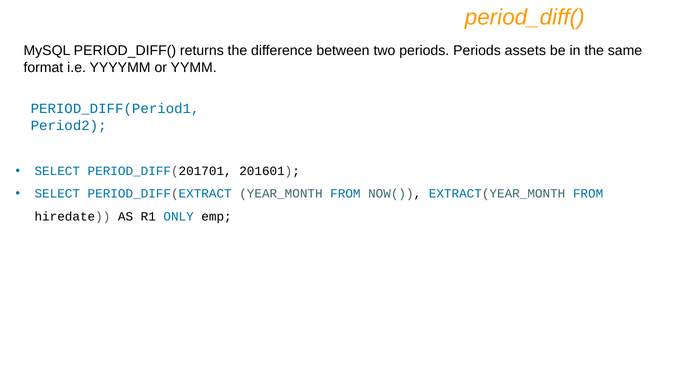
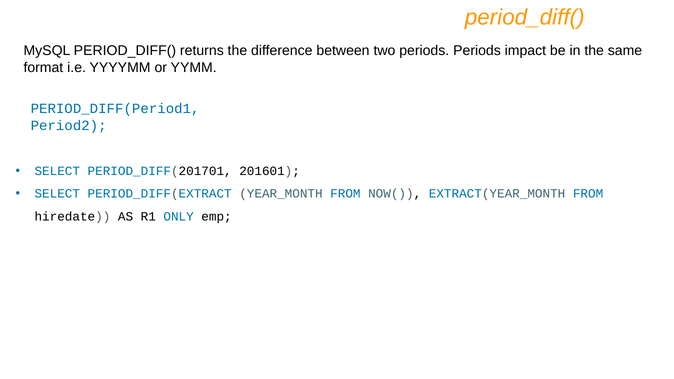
assets: assets -> impact (525, 51)
